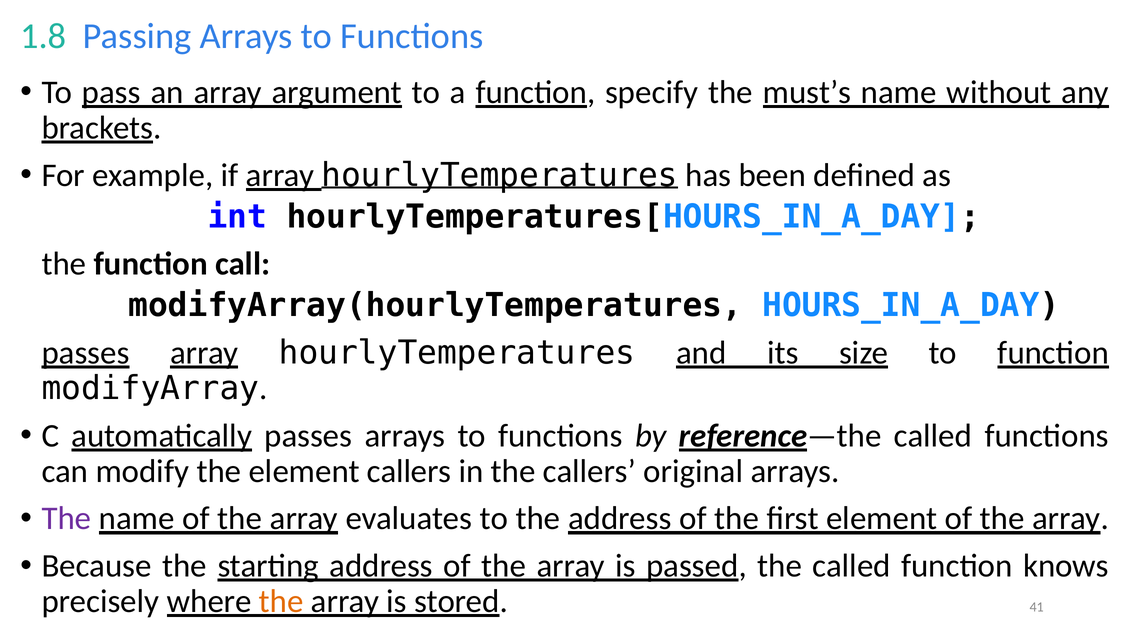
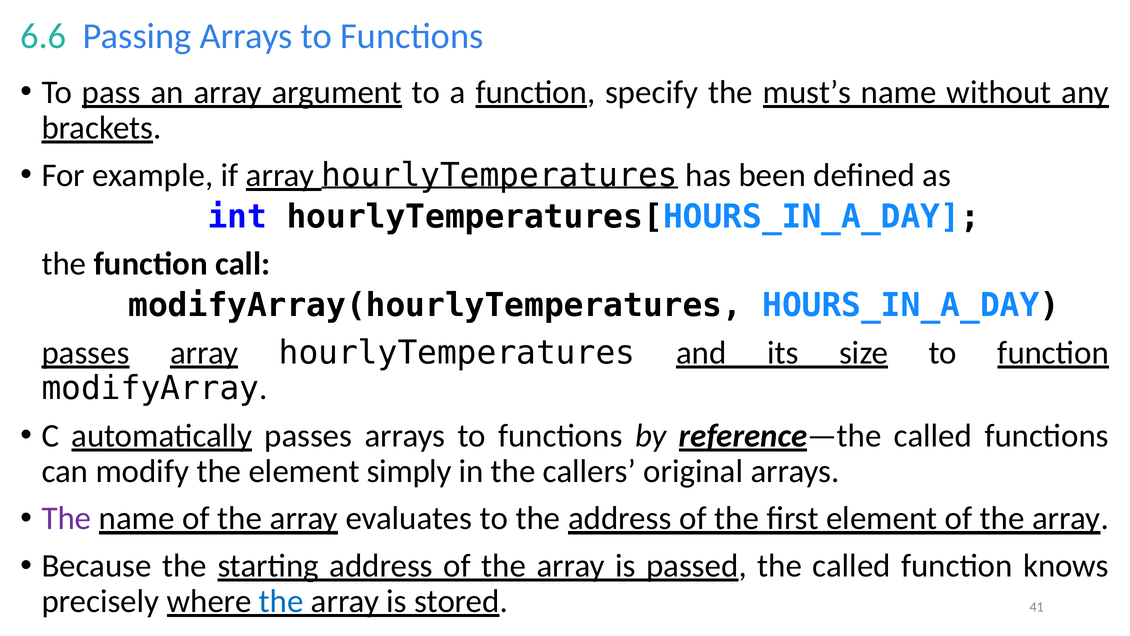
1.8: 1.8 -> 6.6 (43, 36)
element callers: callers -> simply (409, 471)
the colour: orange -> blue (281, 601)
